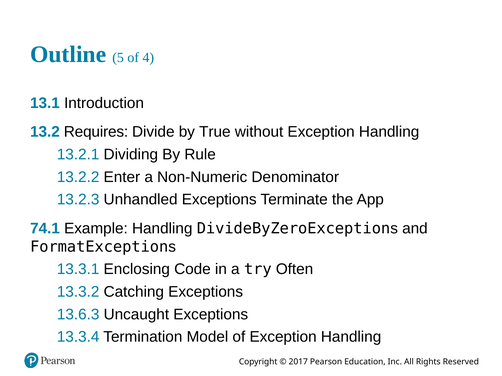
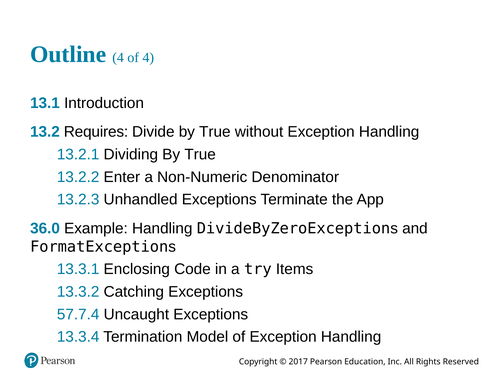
Outline 5: 5 -> 4 (118, 58)
Dividing By Rule: Rule -> True (200, 155)
74.1: 74.1 -> 36.0 (45, 229)
Often: Often -> Items (295, 270)
13.6.3: 13.6.3 -> 57.7.4 (78, 315)
